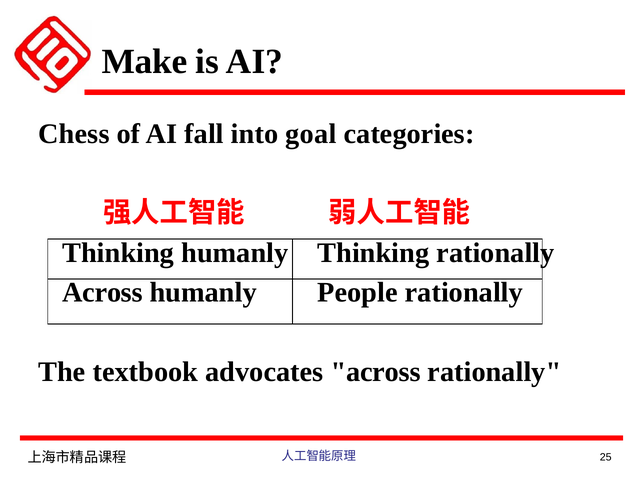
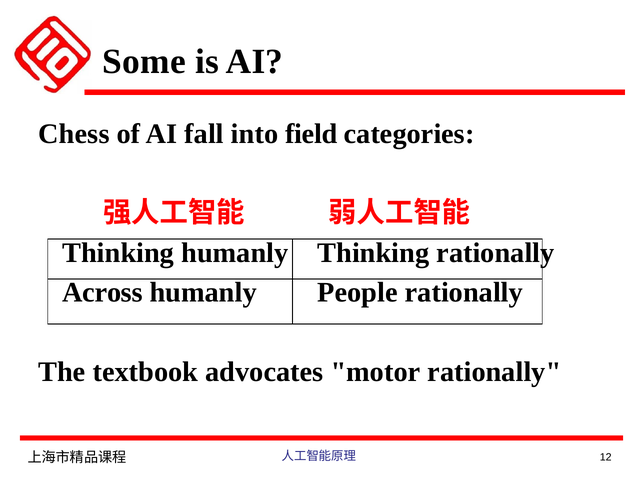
Make: Make -> Some (144, 61)
goal: goal -> field (311, 134)
advocates across: across -> motor (375, 372)
25: 25 -> 12 (606, 458)
